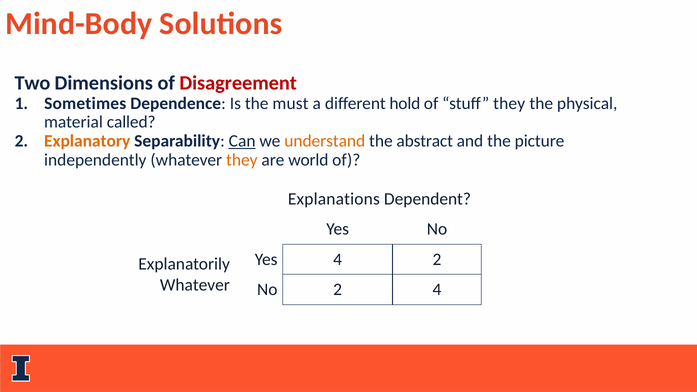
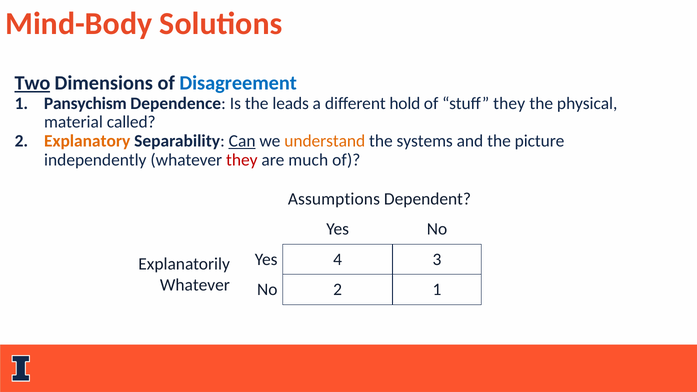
Two underline: none -> present (32, 83)
Disagreement colour: red -> blue (238, 83)
Sometimes: Sometimes -> Pansychism (85, 103)
must: must -> leads (291, 103)
abstract: abstract -> systems (425, 141)
they colour: orange -> red (242, 160)
world: world -> much (308, 160)
Explanations: Explanations -> Assumptions (334, 199)
4 2: 2 -> 3 (437, 259)
2 4: 4 -> 1 (437, 290)
